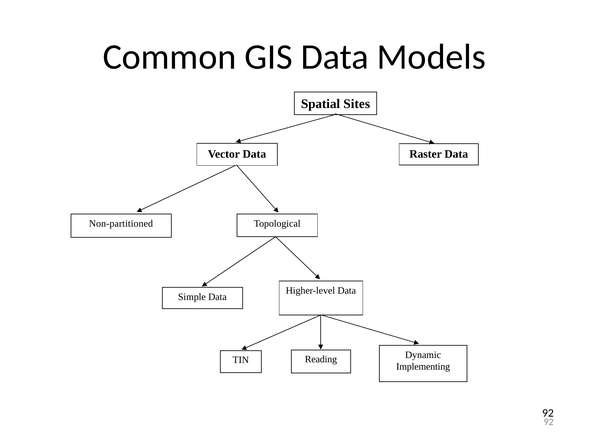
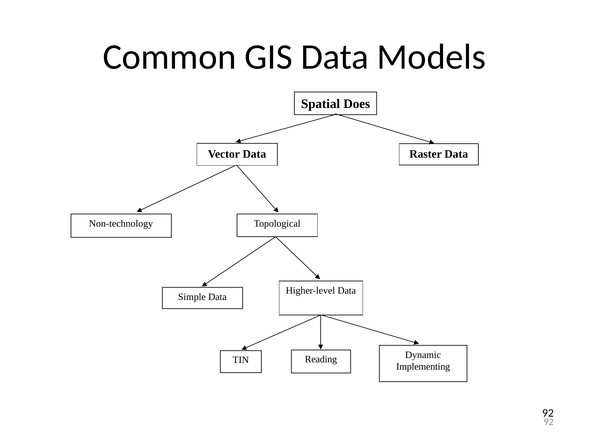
Sites: Sites -> Does (357, 104)
Non-partitioned: Non-partitioned -> Non-technology (121, 223)
